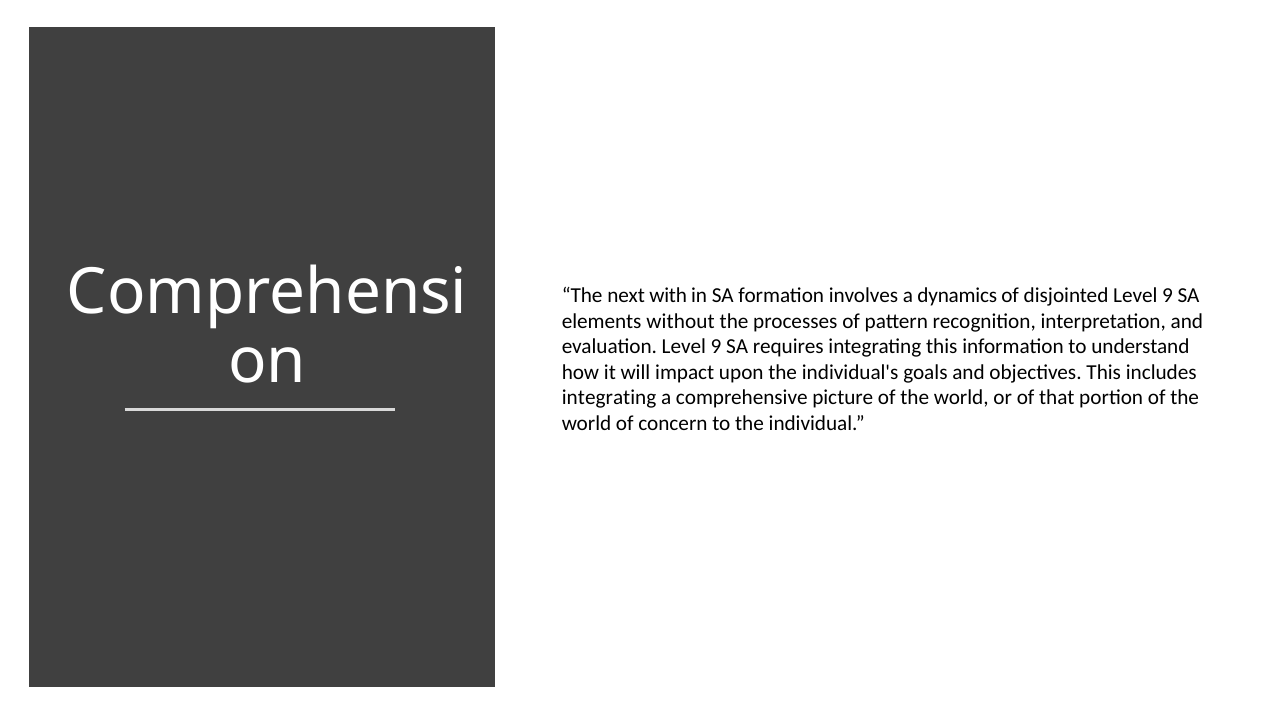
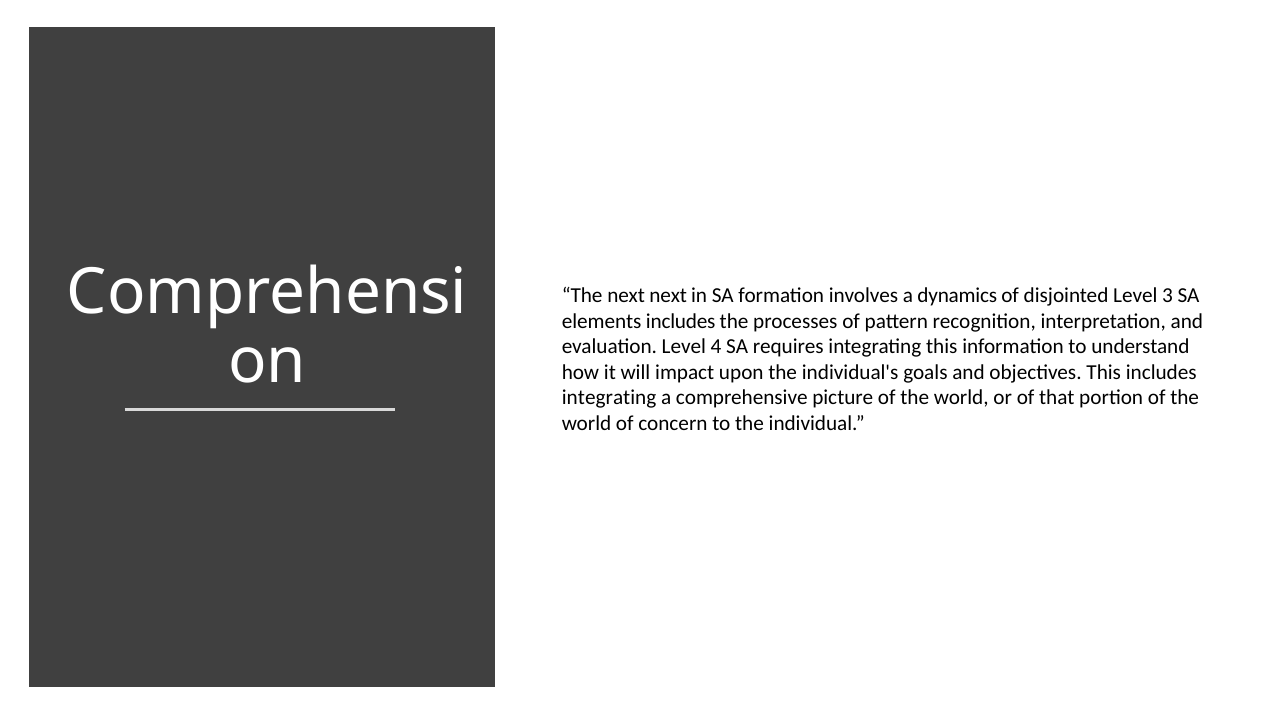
next with: with -> next (668, 296)
disjointed Level 9: 9 -> 3 (1168, 296)
elements without: without -> includes (681, 321)
evaluation Level 9: 9 -> 4 (716, 347)
